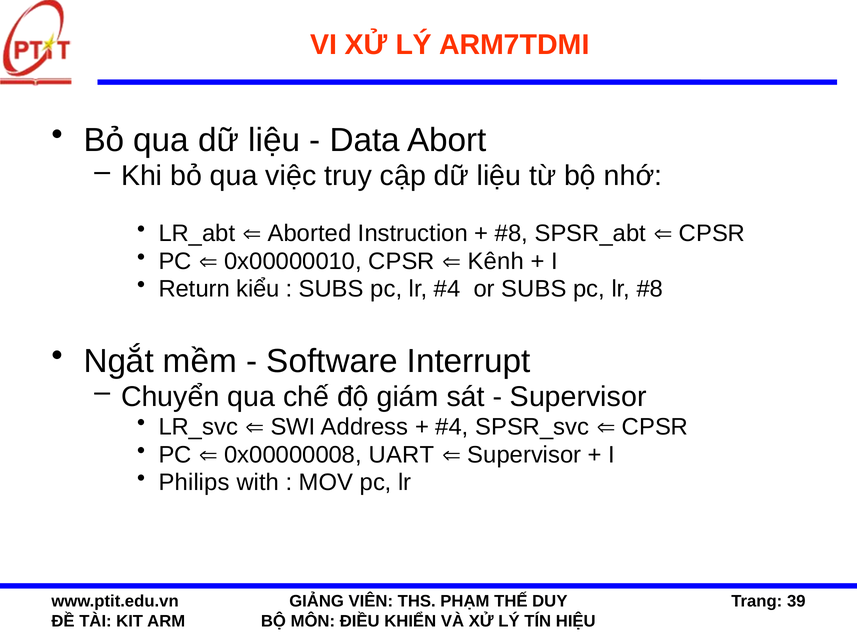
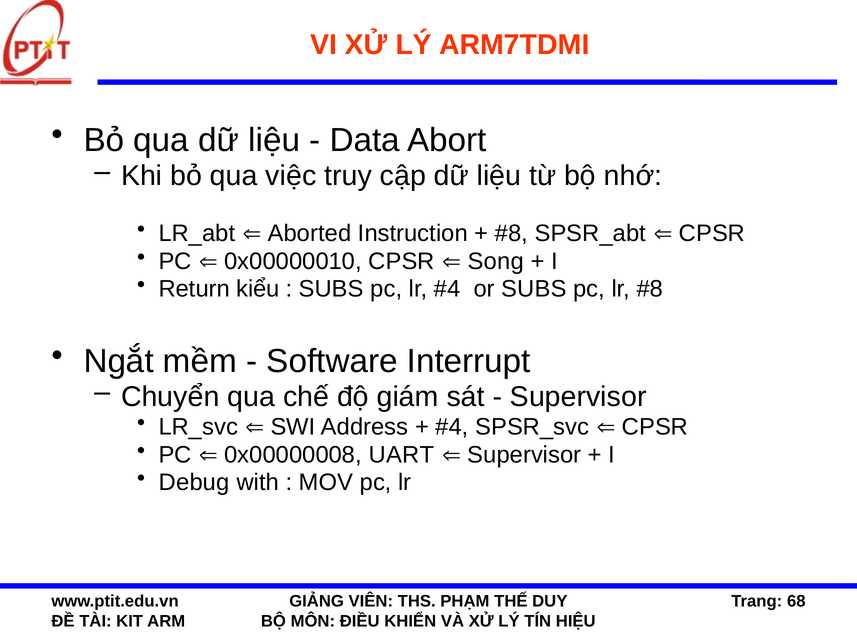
Kênh: Kênh -> Song (496, 261)
Philips: Philips -> Debug (194, 482)
39: 39 -> 68 (796, 601)
